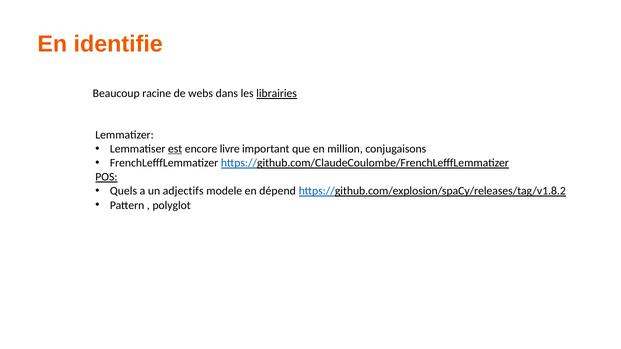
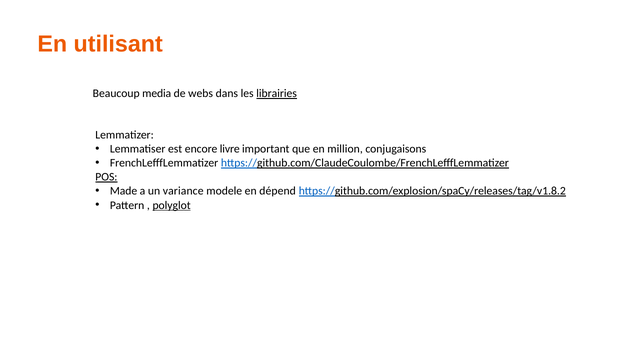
identifie: identifie -> utilisant (118, 44)
racine: racine -> media (157, 94)
est underline: present -> none (175, 149)
Quels: Quels -> Made (124, 191)
adjectifs: adjectifs -> variance (183, 191)
polyglot underline: none -> present (172, 205)
